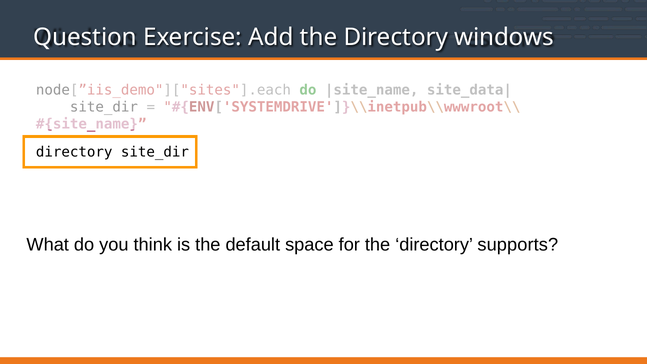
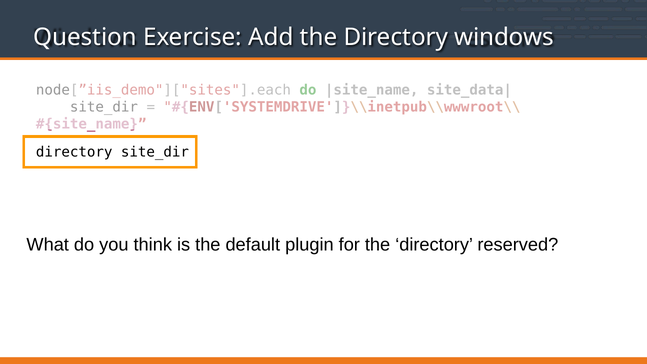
space: space -> plugin (309, 244)
supports: supports -> reserved (518, 244)
